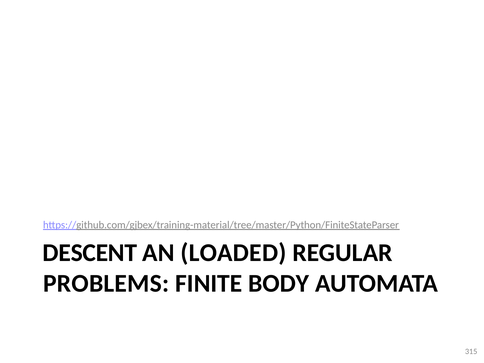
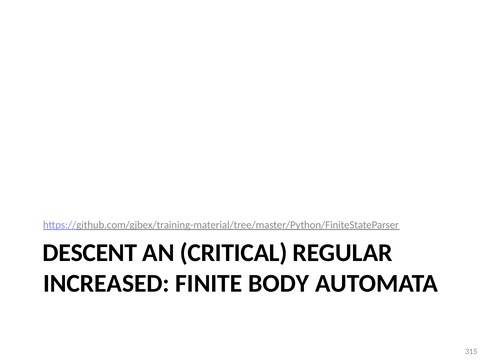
LOADED: LOADED -> CRITICAL (234, 253)
PROBLEMS: PROBLEMS -> INCREASED (106, 283)
